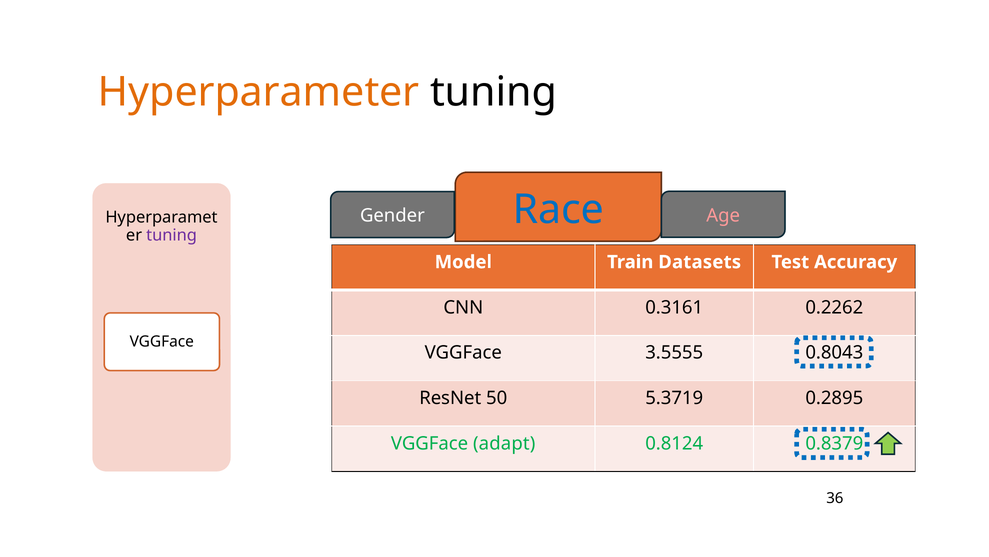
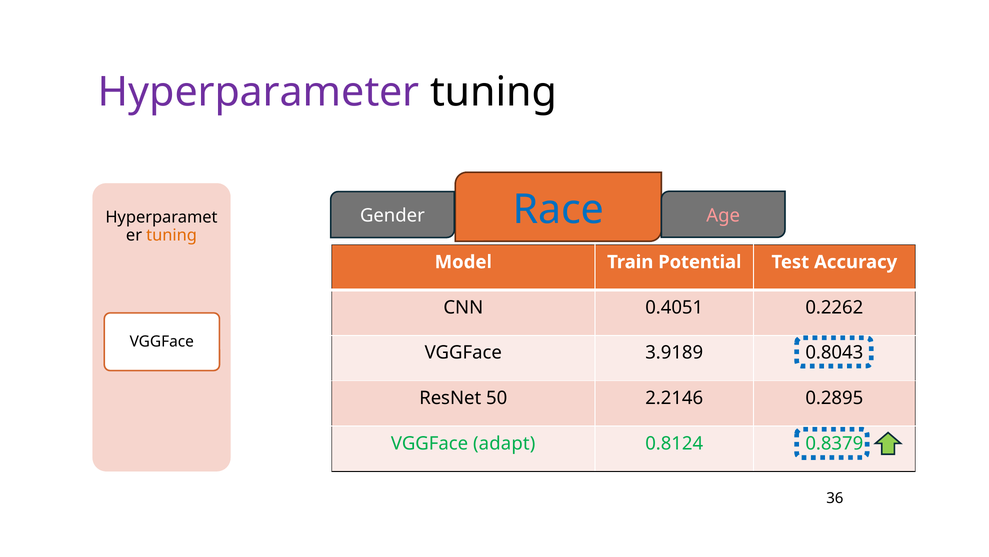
Hyperparameter colour: orange -> purple (259, 92)
tuning colour: purple -> orange (172, 235)
Datasets: Datasets -> Potential (700, 262)
0.3161: 0.3161 -> 0.4051 (674, 307)
3.5555: 3.5555 -> 3.9189 (674, 352)
5.3719: 5.3719 -> 2.2146 (674, 398)
